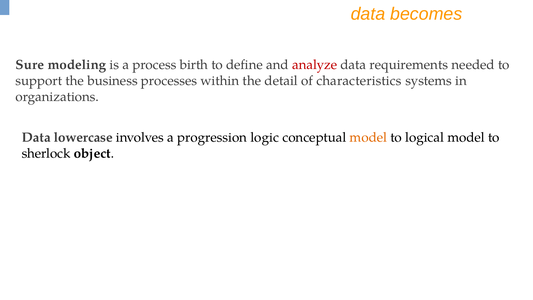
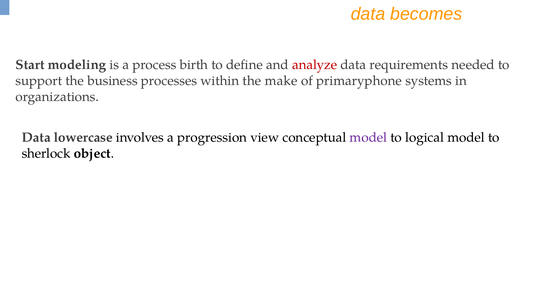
Sure: Sure -> Start (30, 65)
detail: detail -> make (281, 81)
characteristics: characteristics -> primaryphone (359, 81)
logic: logic -> view (265, 137)
model colour: orange -> purple (368, 137)
